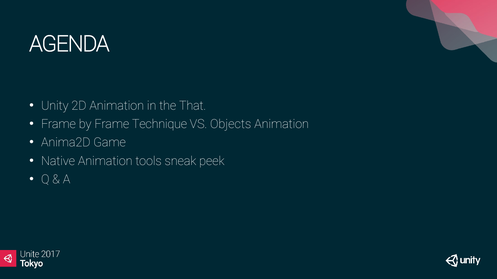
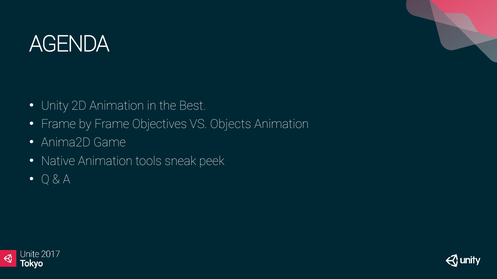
That: That -> Best (193, 106)
Technique: Technique -> Objectives (160, 124)
